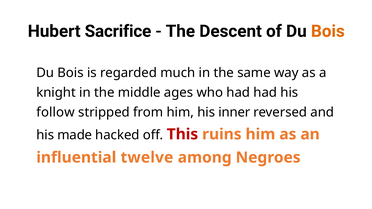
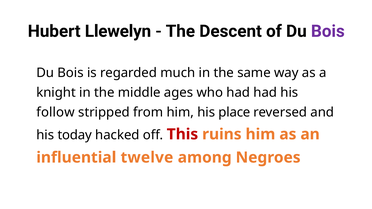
Sacrifice: Sacrifice -> Llewelyn (118, 31)
Bois colour: orange -> purple (328, 31)
inner: inner -> place (234, 112)
made: made -> today (75, 135)
